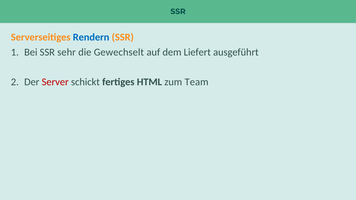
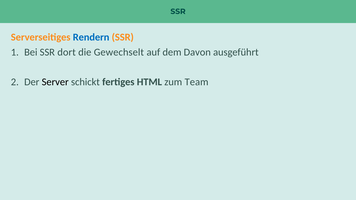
sehr: sehr -> dort (67, 52)
Liefert: Liefert -> Davon (197, 52)
Server colour: red -> black (55, 82)
